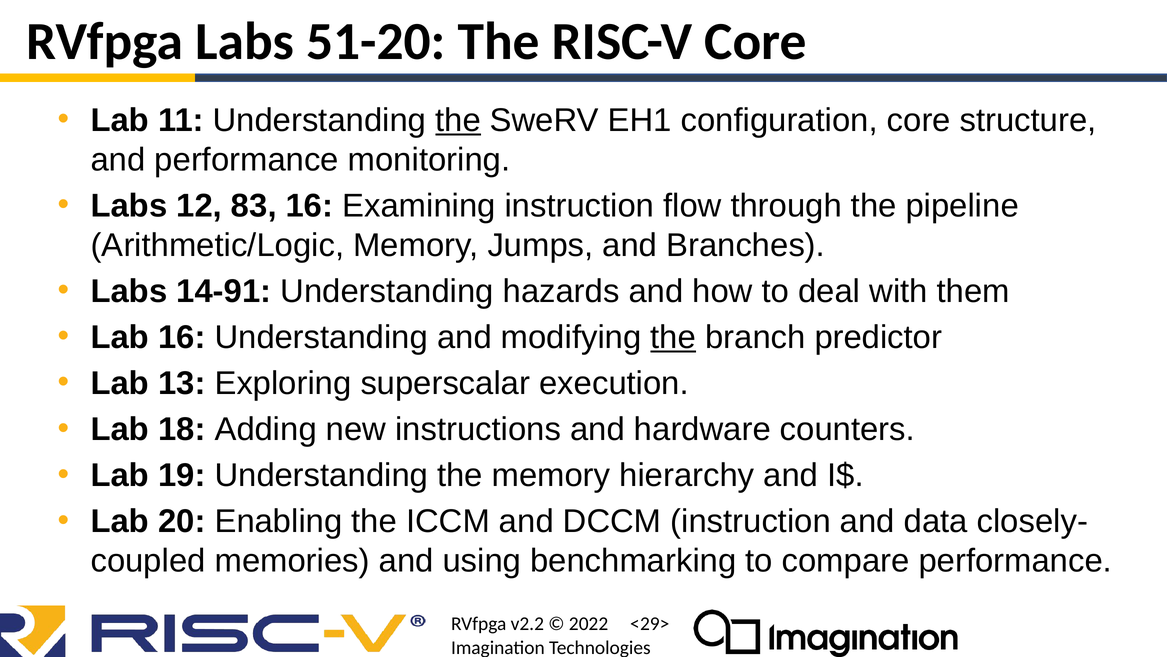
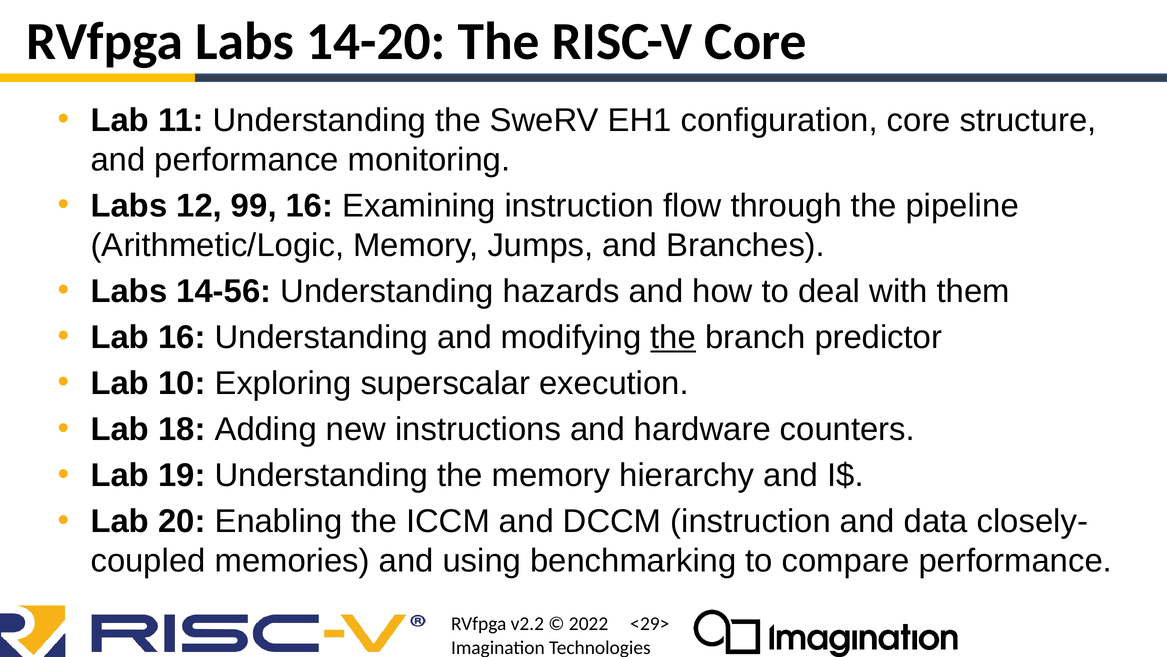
51-20: 51-20 -> 14-20 (376, 41)
the underline: present -> none (458, 120)
83: 83 -> 99 (254, 206)
14-91: 14-91 -> 14-56 (224, 291)
13: 13 -> 10 (182, 383)
